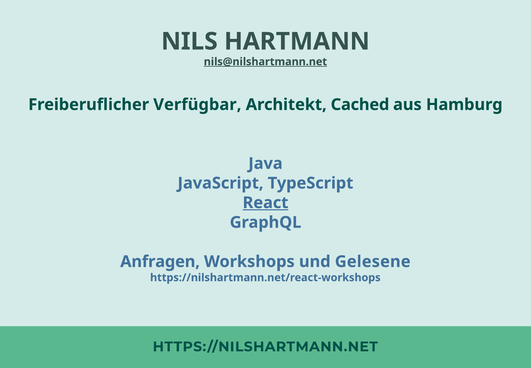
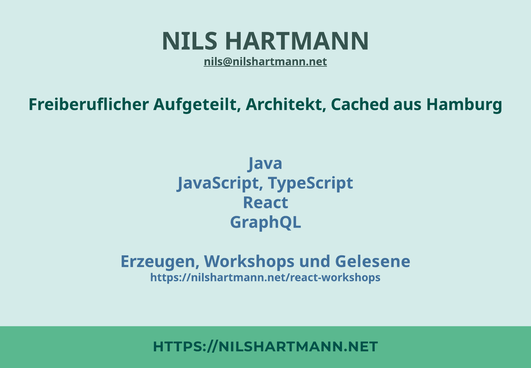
Verfügbar: Verfügbar -> Aufgeteilt (197, 105)
React underline: present -> none (265, 203)
Anfragen: Anfragen -> Erzeugen (160, 261)
